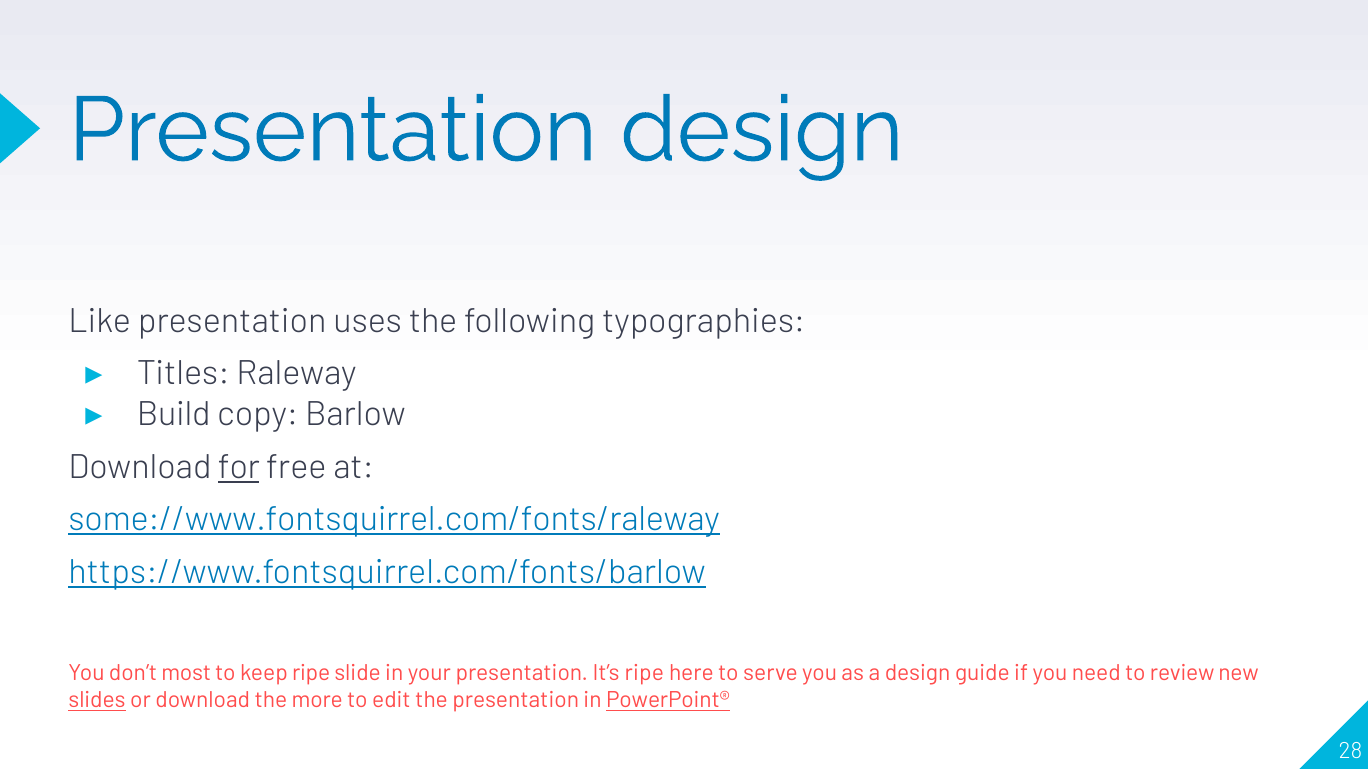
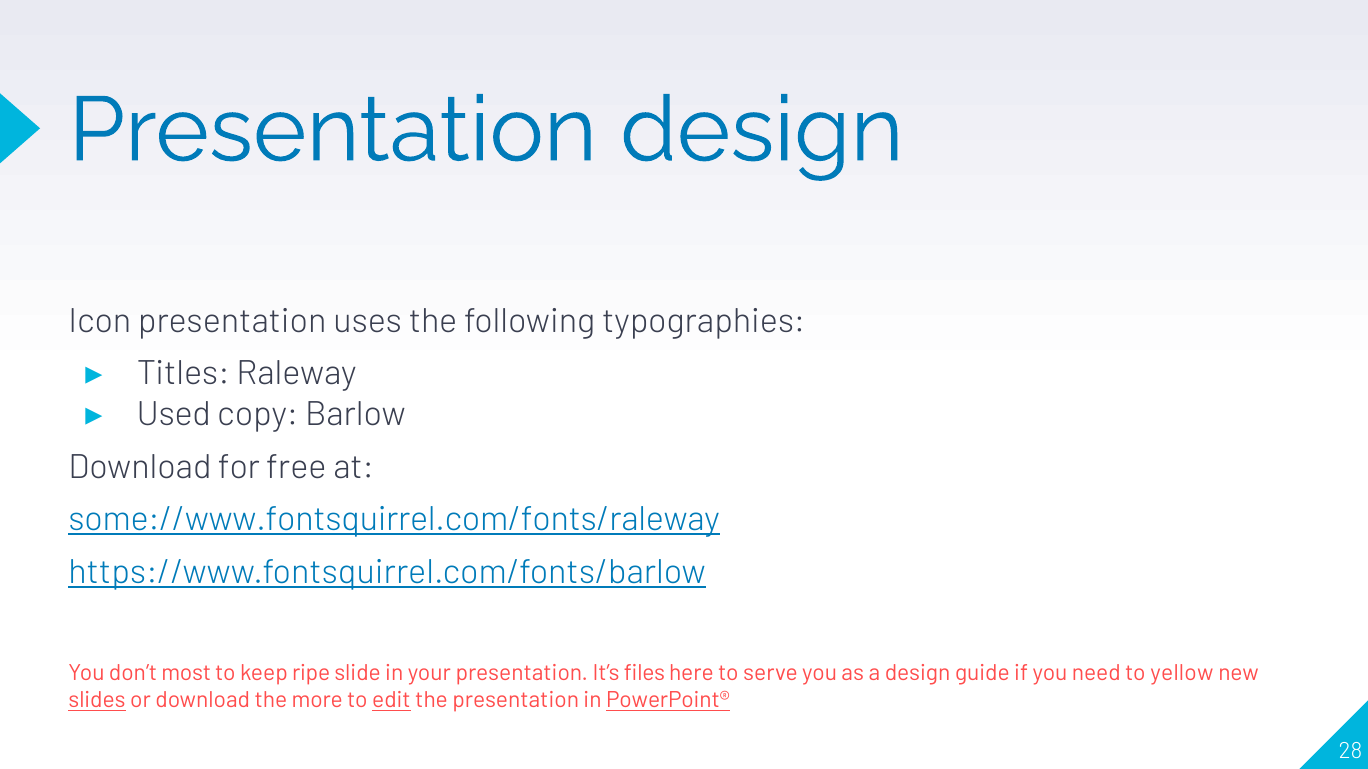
Like: Like -> Icon (100, 322)
Build: Build -> Used (174, 415)
for underline: present -> none (239, 467)
It’s ripe: ripe -> files (644, 674)
review: review -> yellow (1182, 674)
edit underline: none -> present (391, 701)
